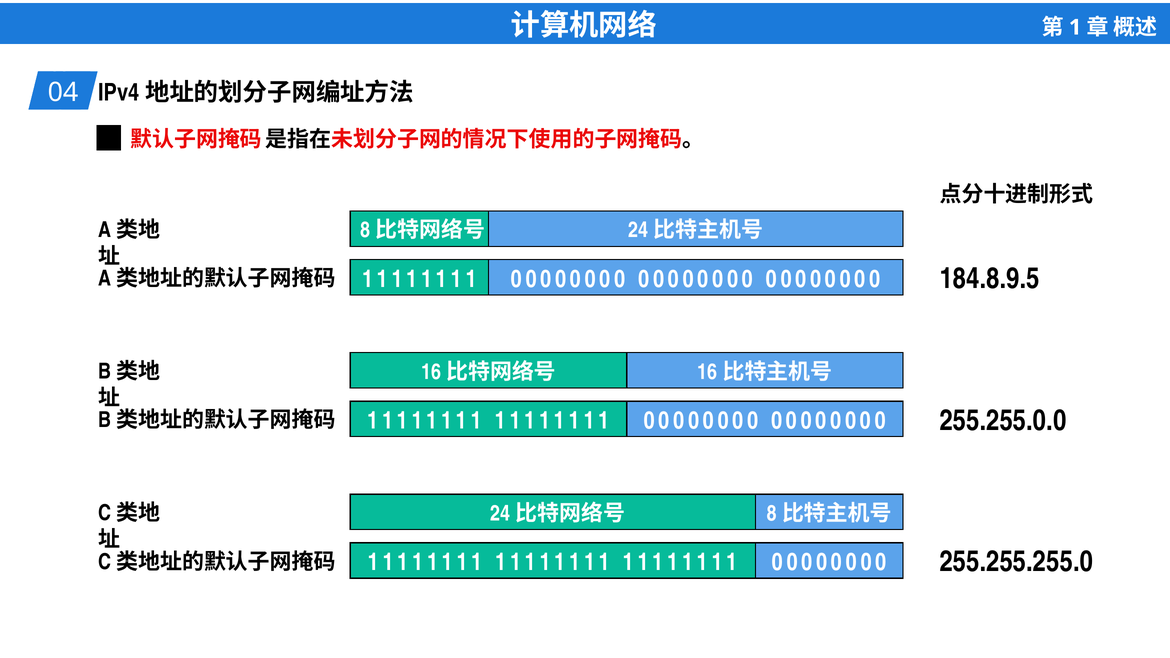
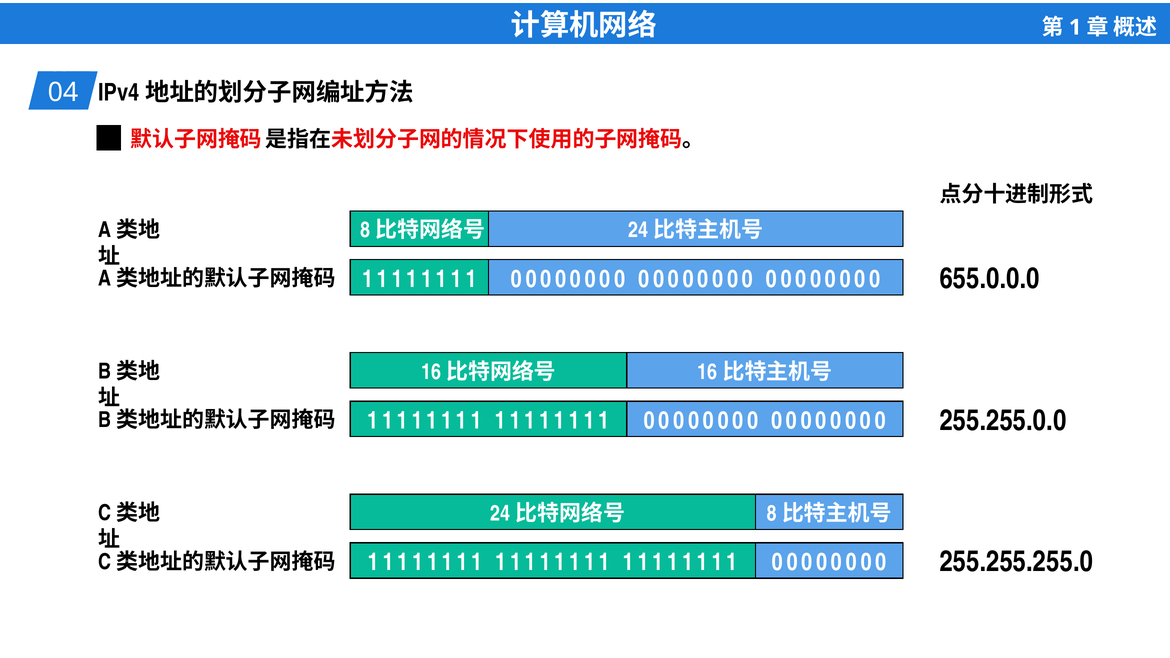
184.8.9.5: 184.8.9.5 -> 655.0.0.0 (990, 278)
